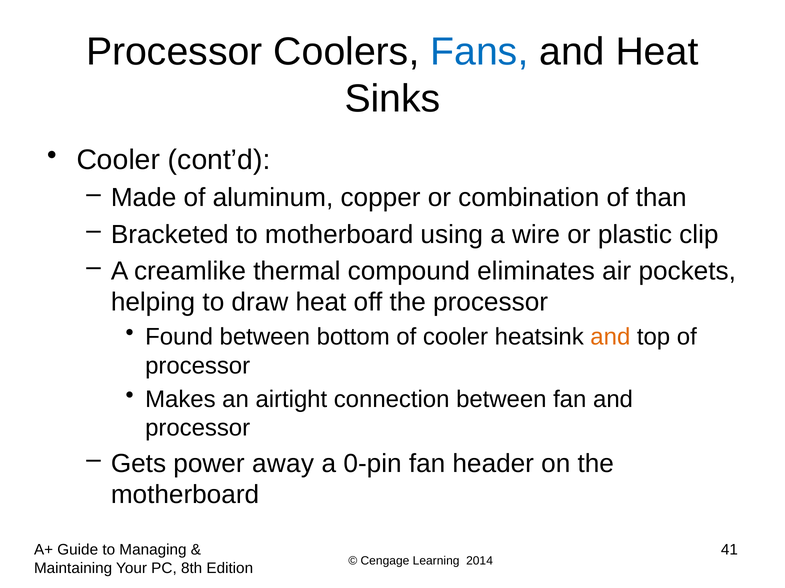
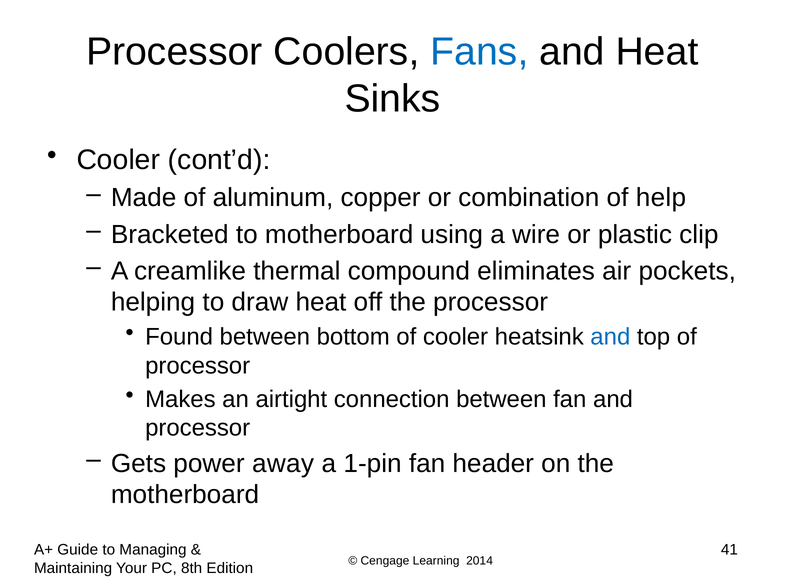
than: than -> help (661, 198)
and colour: orange -> blue (610, 337)
0-pin: 0-pin -> 1-pin (373, 464)
